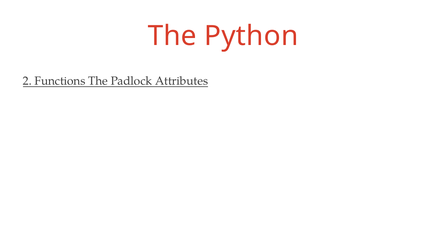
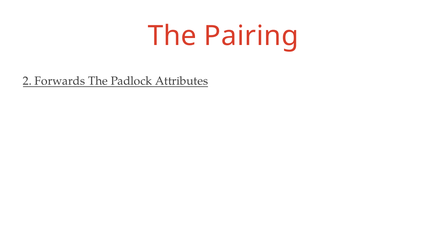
Python: Python -> Pairing (251, 36)
Functions: Functions -> Forwards (60, 81)
